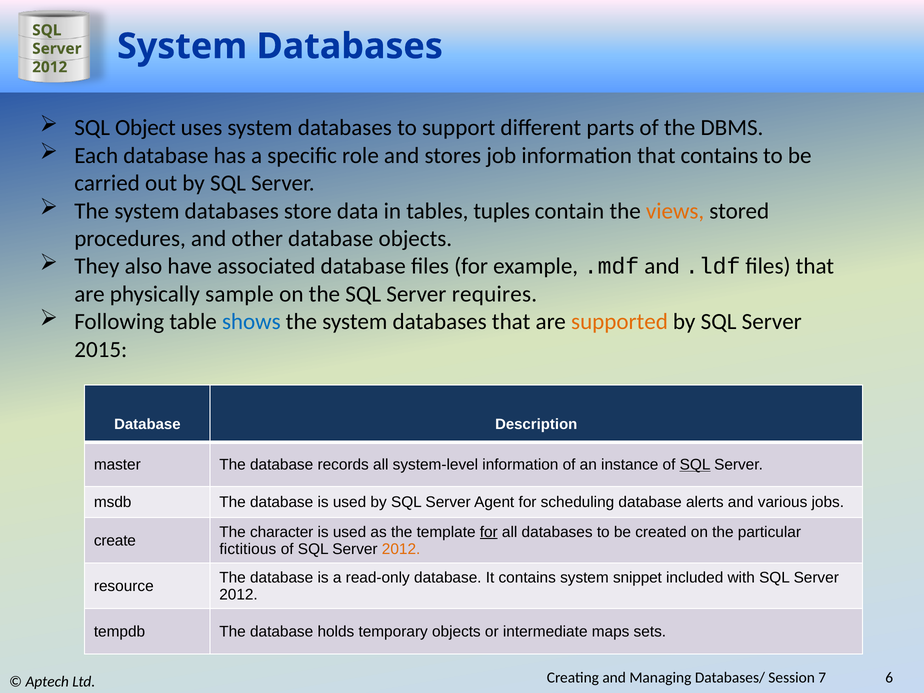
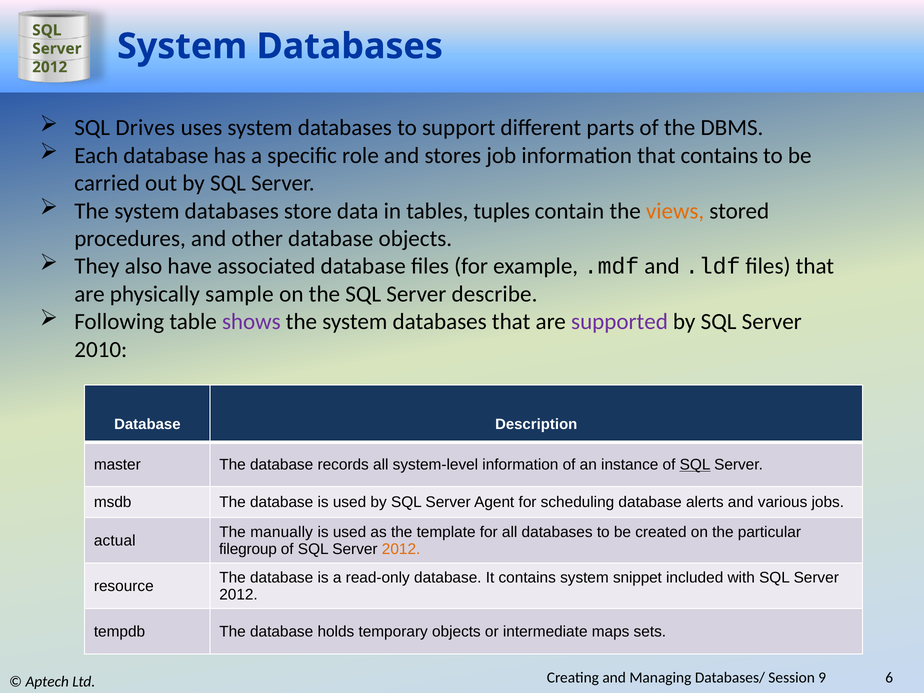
Object: Object -> Drives (145, 128)
requires: requires -> describe (495, 294)
shows colour: blue -> purple (251, 322)
supported colour: orange -> purple (620, 322)
2015: 2015 -> 2010 (101, 350)
character: character -> manually (282, 532)
for underline: present -> none (489, 532)
create: create -> actual (115, 541)
fictitious: fictitious -> filegroup (248, 549)
7: 7 -> 9 (822, 678)
